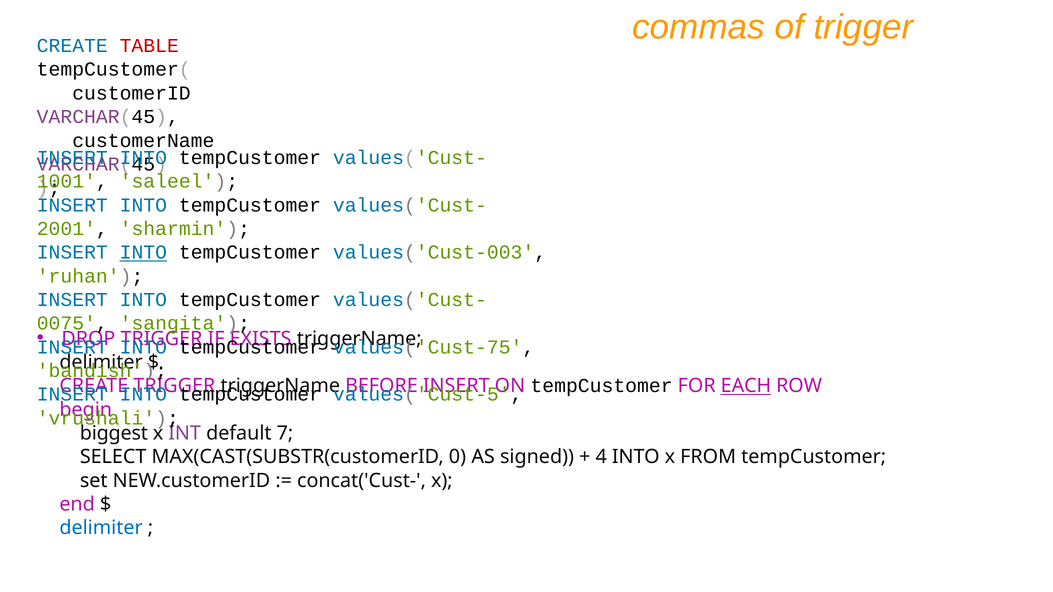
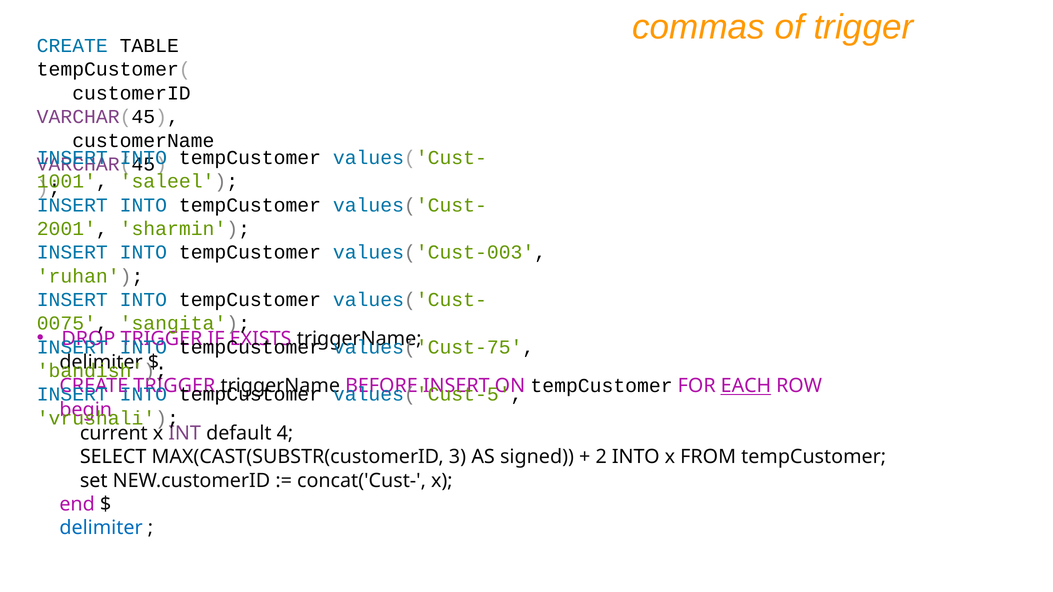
TABLE colour: red -> black (149, 46)
INTO underline: present -> none (143, 253)
biggest: biggest -> current (114, 433)
7: 7 -> 4 (285, 433)
0: 0 -> 3 (457, 457)
4: 4 -> 2 (601, 457)
